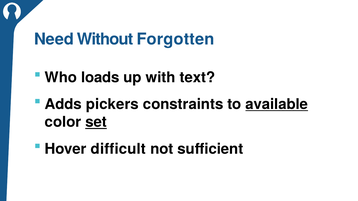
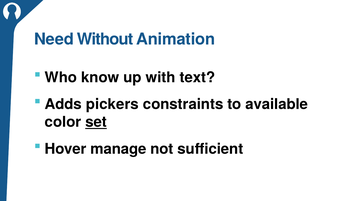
Forgotten: Forgotten -> Animation (176, 39)
loads: loads -> know (100, 78)
available underline: present -> none (277, 104)
difficult: difficult -> manage (118, 149)
